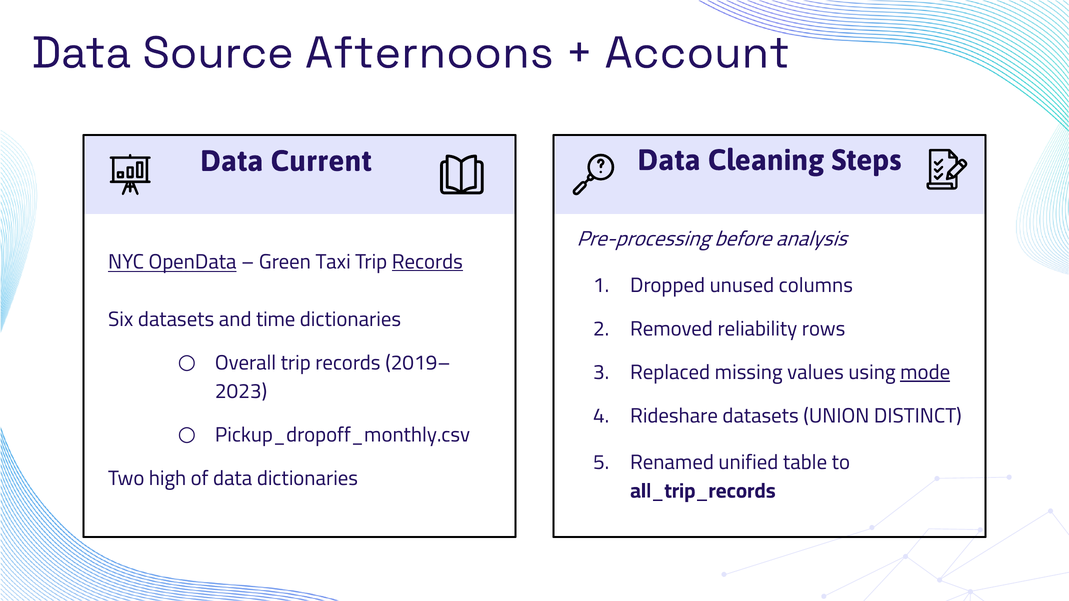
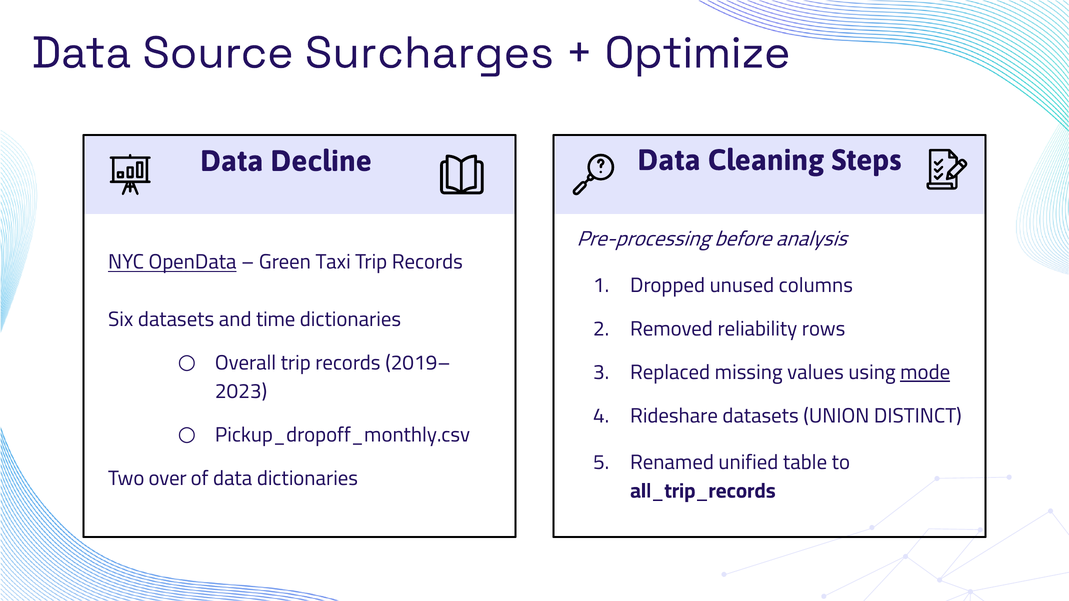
Afternoons: Afternoons -> Surcharges (429, 53)
Account: Account -> Optimize (697, 53)
Current: Current -> Decline (321, 161)
Records underline: present -> none (427, 262)
high: high -> over (168, 479)
